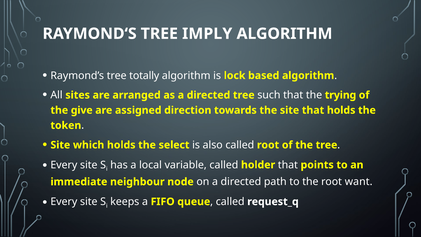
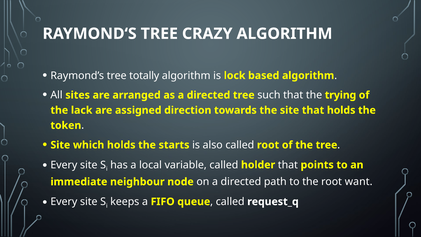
IMPLY: IMPLY -> CRAZY (207, 34)
give: give -> lack (82, 110)
select: select -> starts (174, 145)
